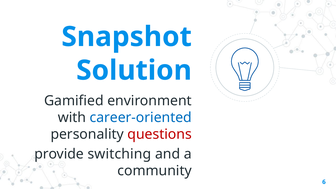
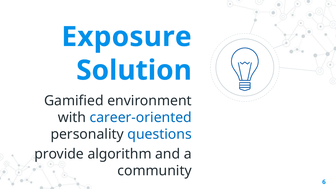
Snapshot: Snapshot -> Exposure (127, 37)
questions colour: red -> blue (160, 134)
switching: switching -> algorithm (120, 154)
